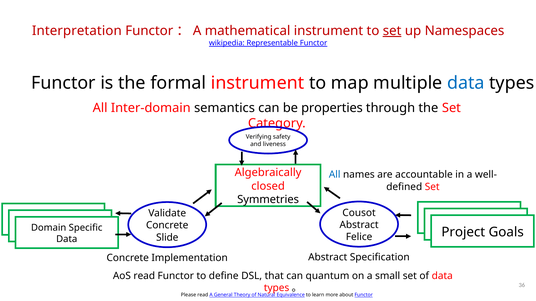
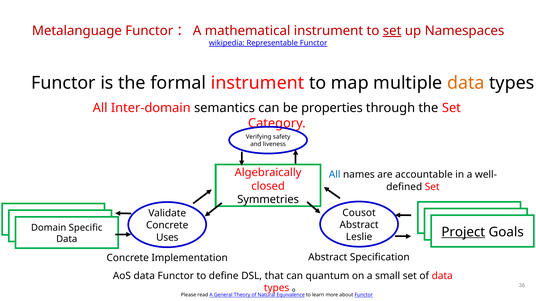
Interpretation: Interpretation -> Metalanguage (77, 31)
data colour: blue -> orange (466, 83)
Felice: Felice -> Leslie (359, 237)
Slide: Slide -> Uses (167, 238)
Project underline: none -> present (463, 232)
AoS read: read -> data (144, 276)
